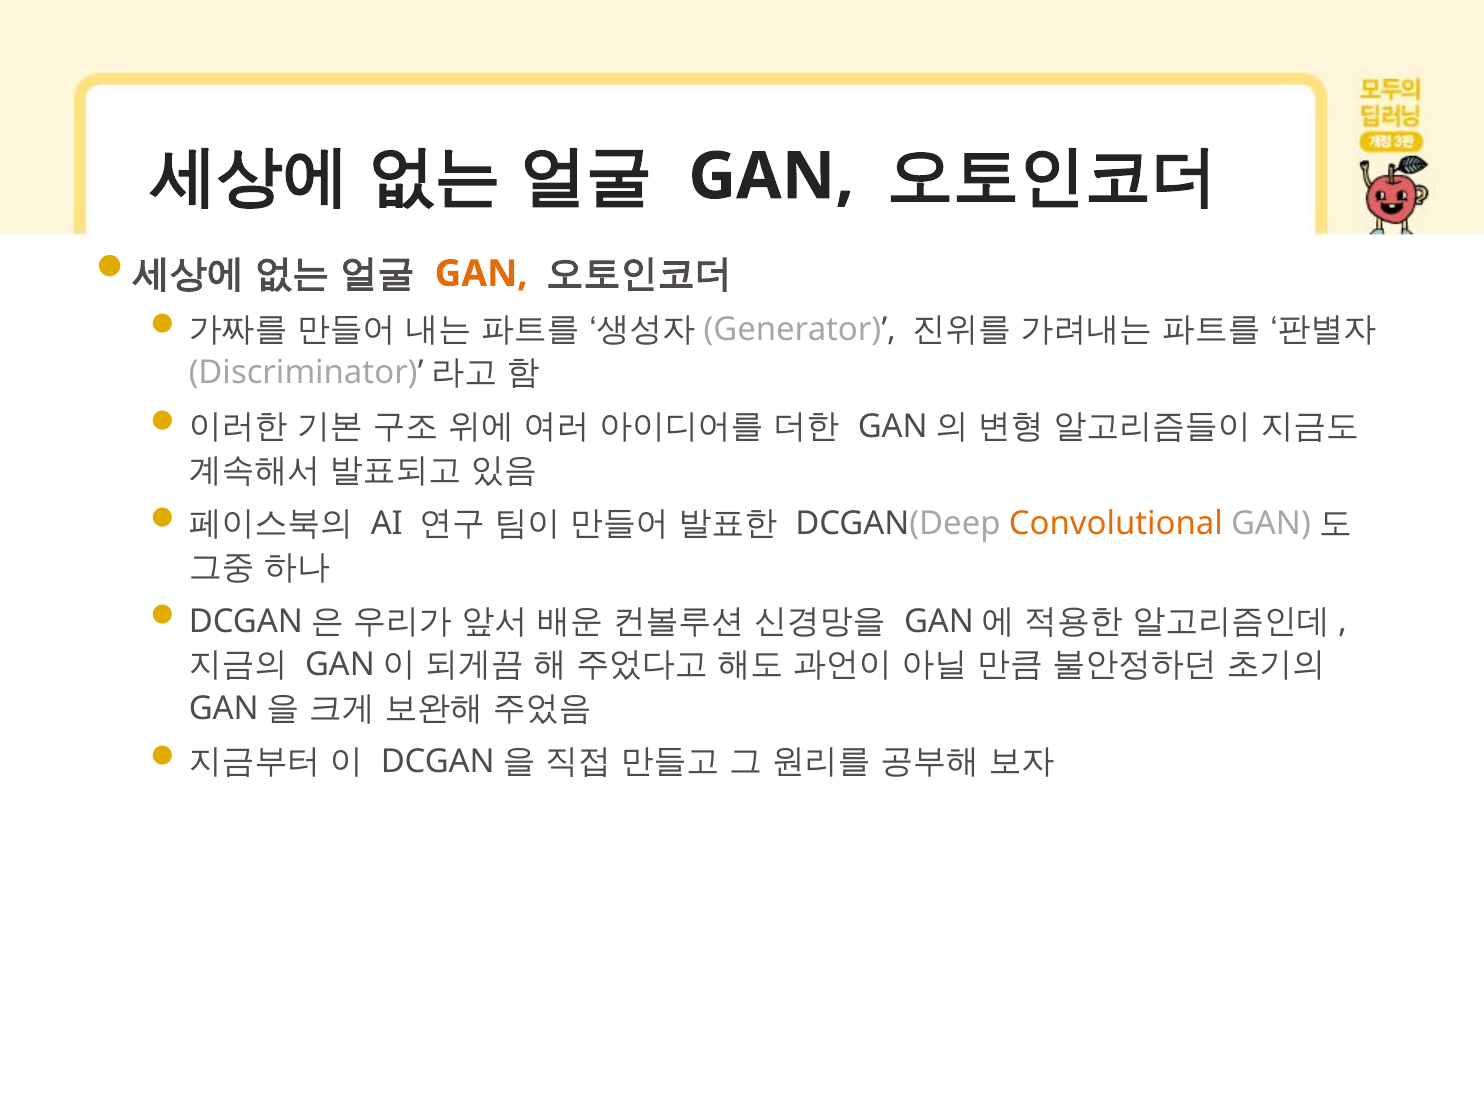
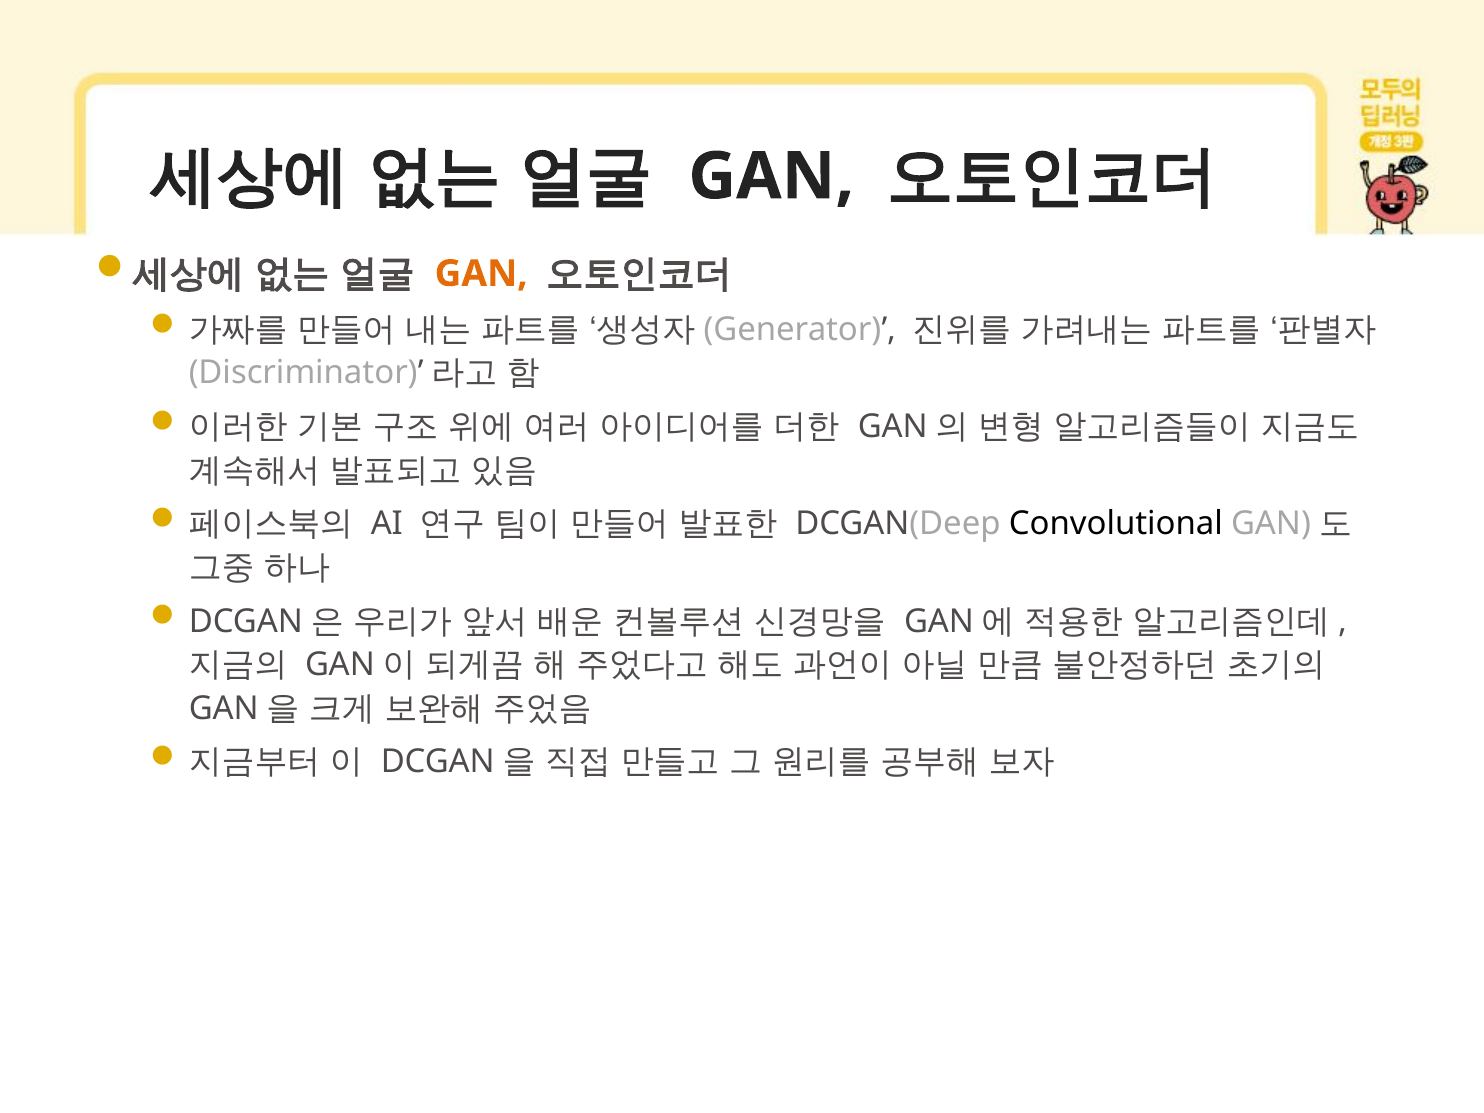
Convolutional colour: orange -> black (1116, 524)
